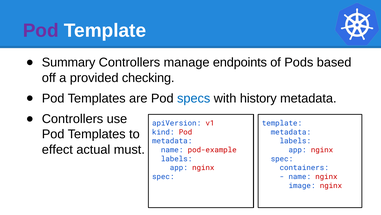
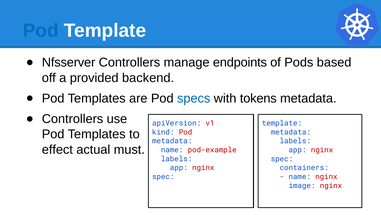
Pod colour: purple -> blue (41, 30)
Summary: Summary -> Nfsserver (69, 62)
checking: checking -> backend (148, 78)
history: history -> tokens (258, 98)
